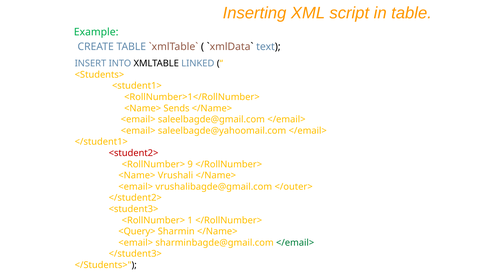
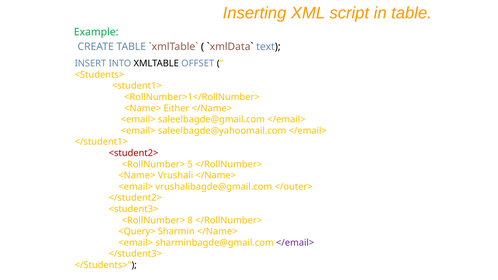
LINKED: LINKED -> OFFSET (198, 64)
Sends: Sends -> Either (176, 108)
9: 9 -> 5 (190, 164)
1: 1 -> 8 (190, 220)
</email> colour: green -> purple (295, 243)
